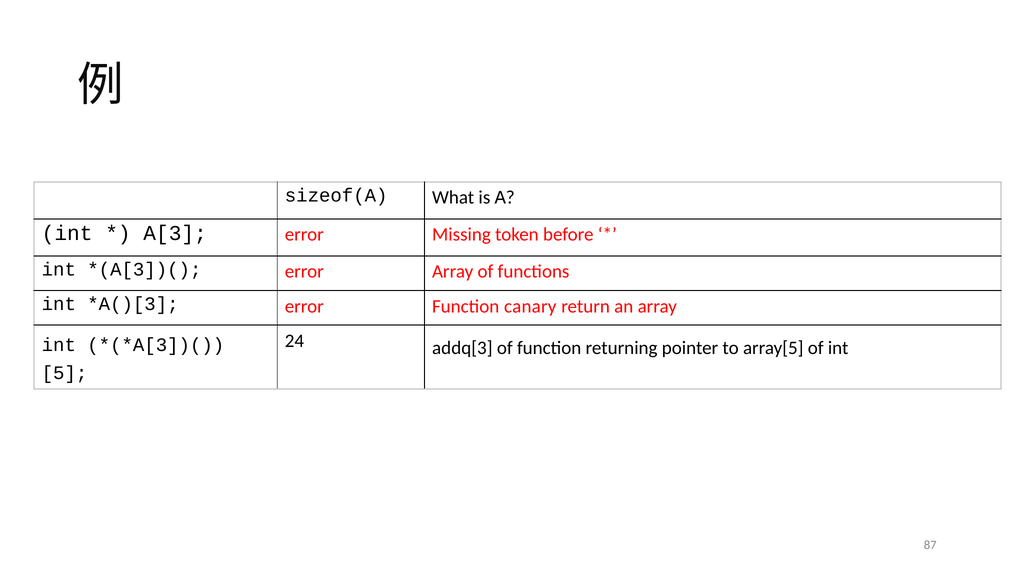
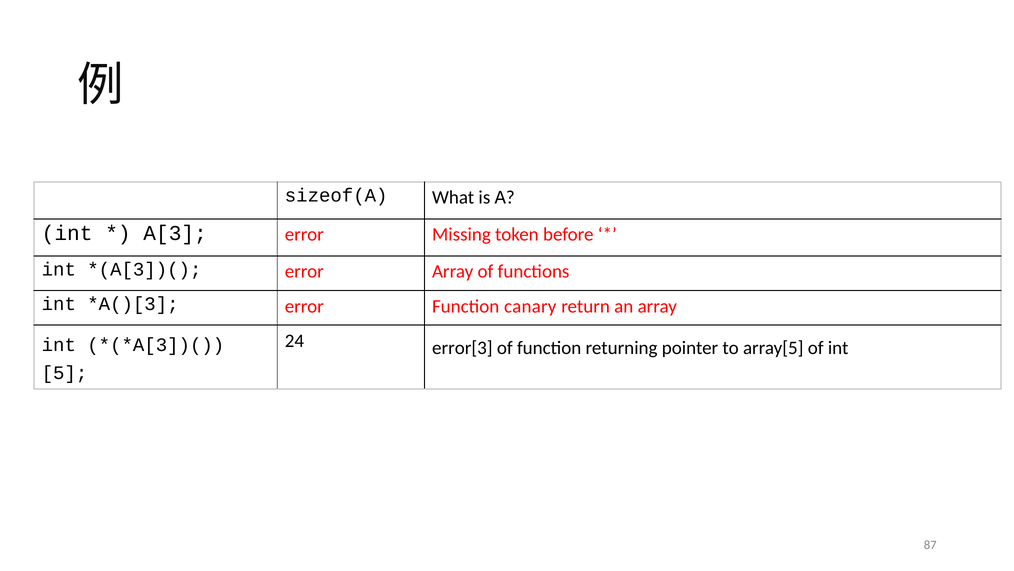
addq[3: addq[3 -> error[3 (462, 347)
